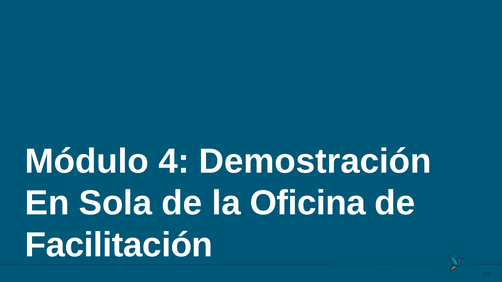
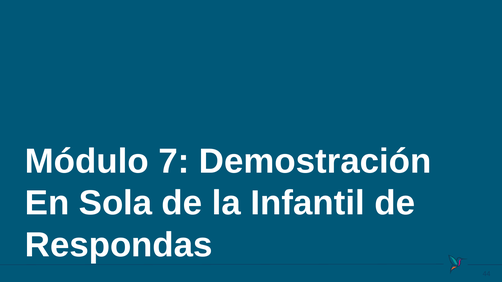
4: 4 -> 7 (174, 162)
Oficina: Oficina -> Infantil (308, 203)
Facilitación: Facilitación -> Respondas (119, 245)
